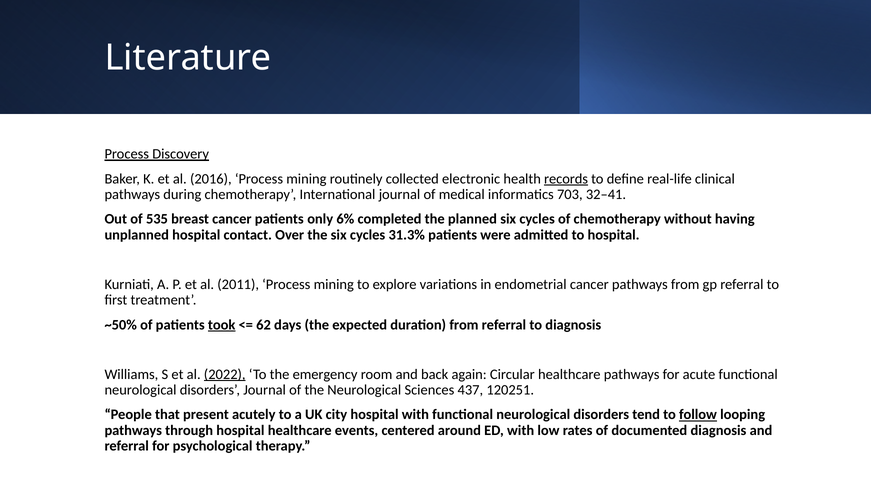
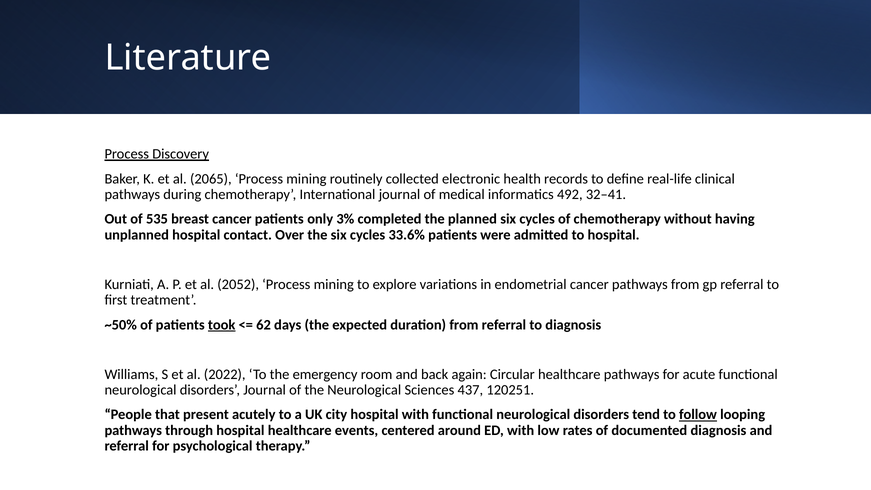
2016: 2016 -> 2065 (211, 179)
records underline: present -> none (566, 179)
703: 703 -> 492 (570, 194)
6%: 6% -> 3% (345, 219)
31.3%: 31.3% -> 33.6% (407, 235)
2011: 2011 -> 2052 (238, 284)
2022 underline: present -> none (225, 374)
